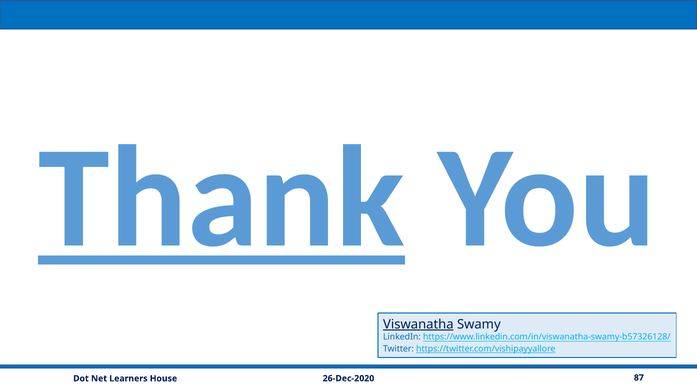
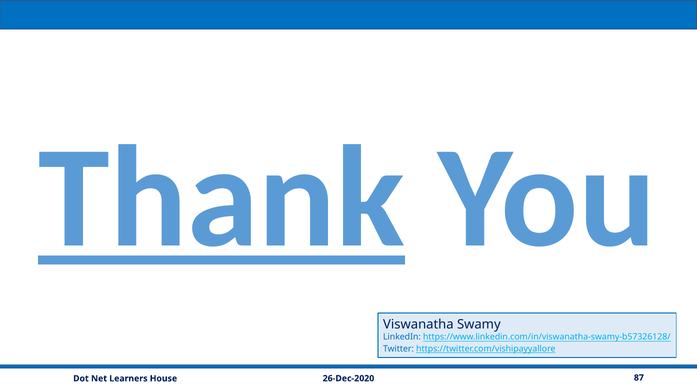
Viswanatha underline: present -> none (418, 324)
